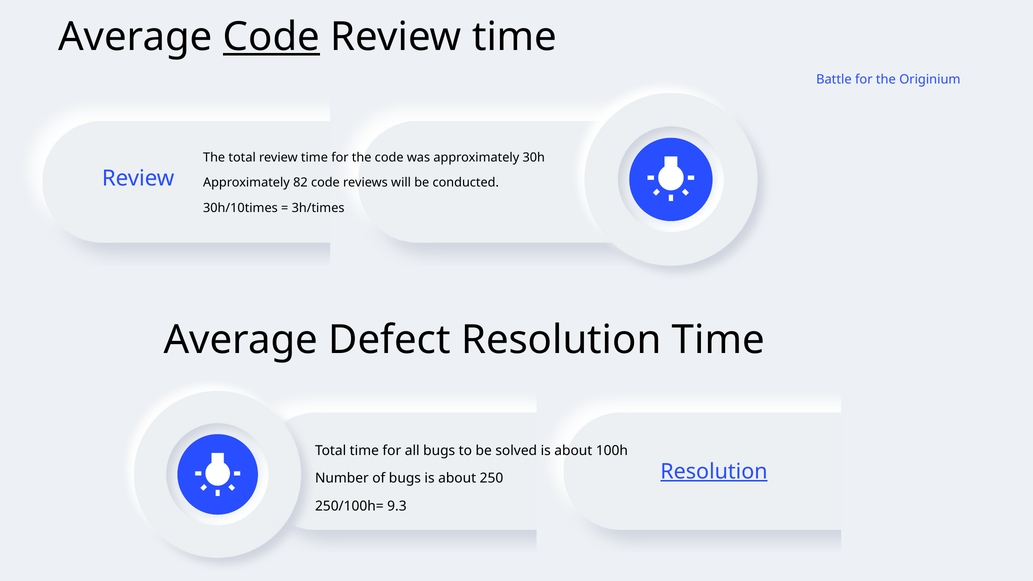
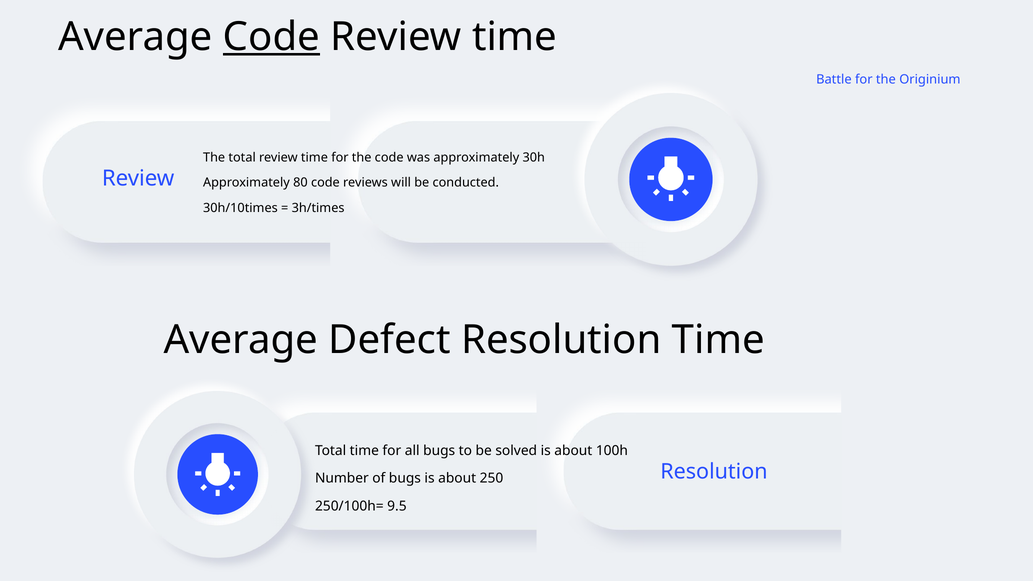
82: 82 -> 80 (300, 183)
Resolution underline: present -> none (714, 471)
9.3: 9.3 -> 9.5 (397, 506)
